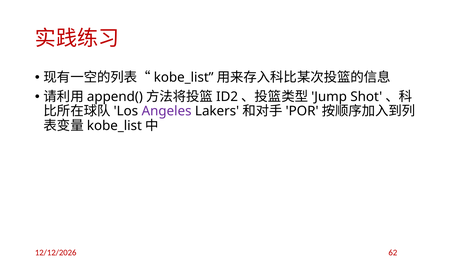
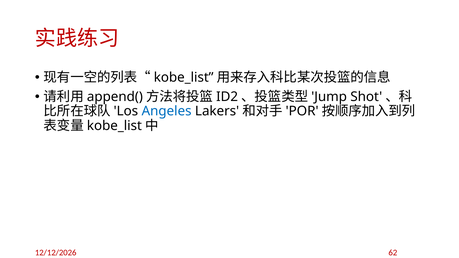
Angeles colour: purple -> blue (167, 111)
